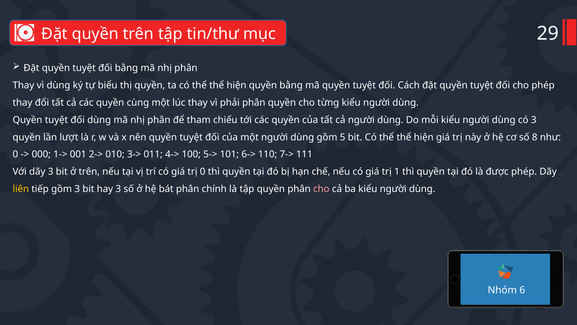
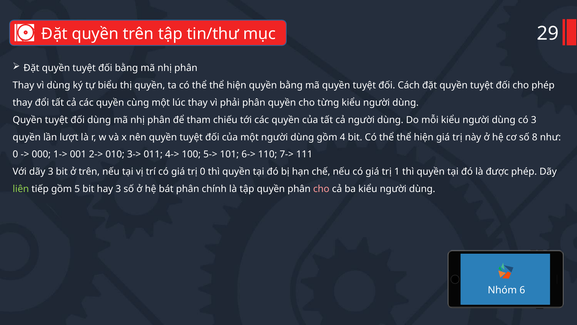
5: 5 -> 4 (343, 137)
liên colour: yellow -> light green (21, 189)
gồm 3: 3 -> 5 (77, 189)
